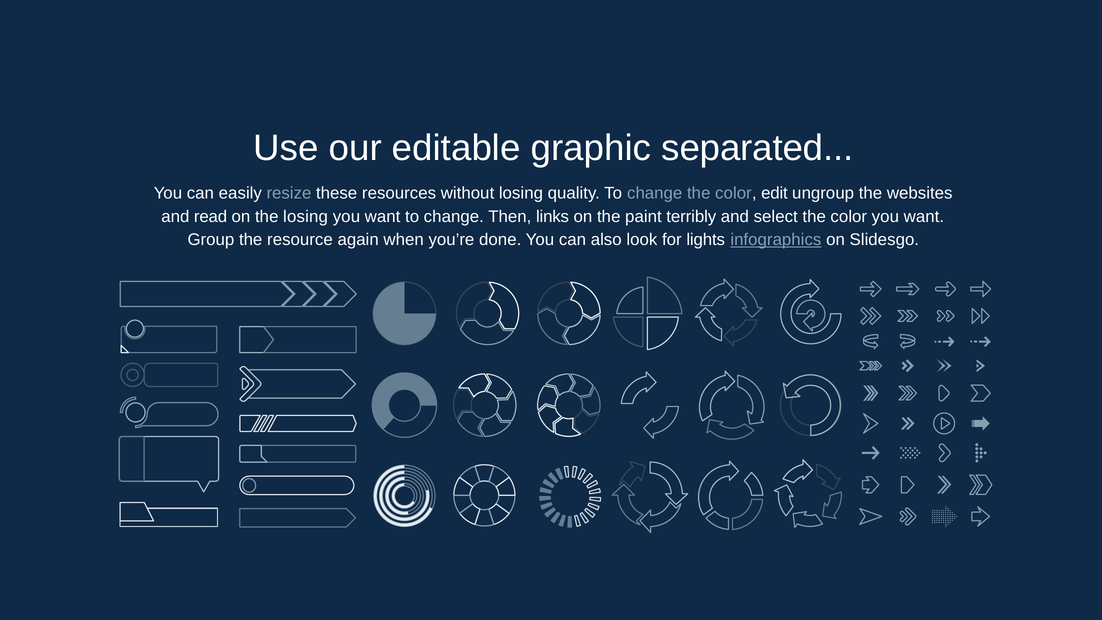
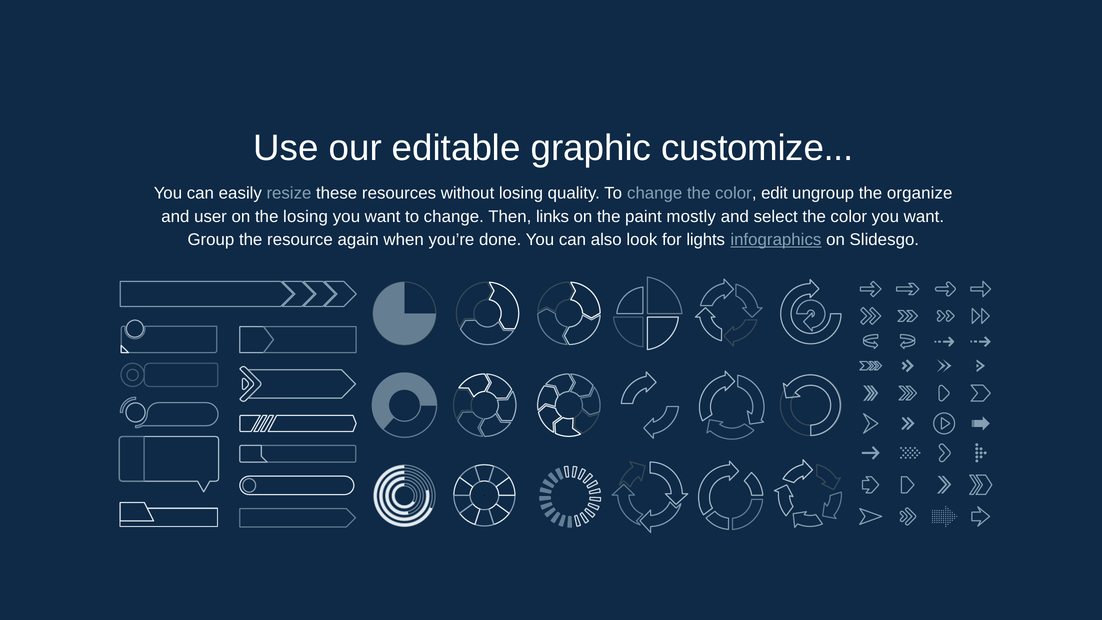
separated: separated -> customize (757, 148)
websites: websites -> organize (920, 193)
read: read -> user (211, 217)
terribly: terribly -> mostly (691, 217)
